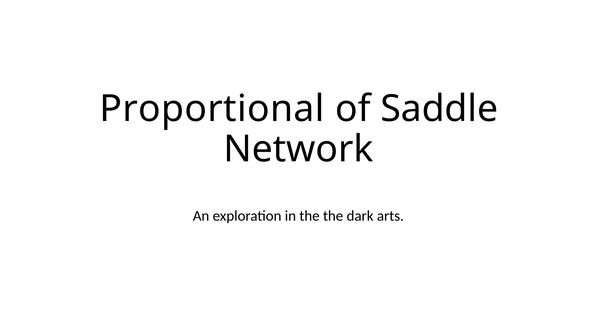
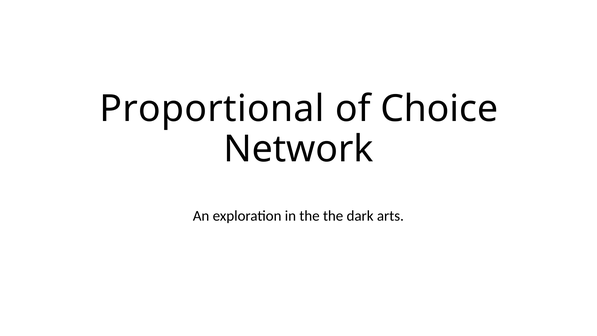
Saddle: Saddle -> Choice (439, 109)
